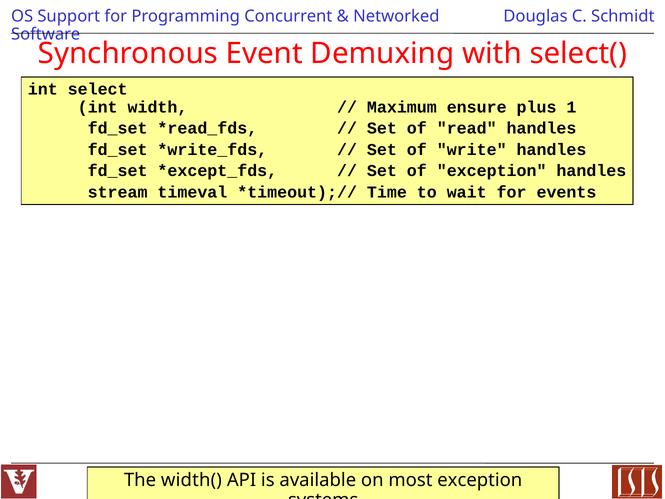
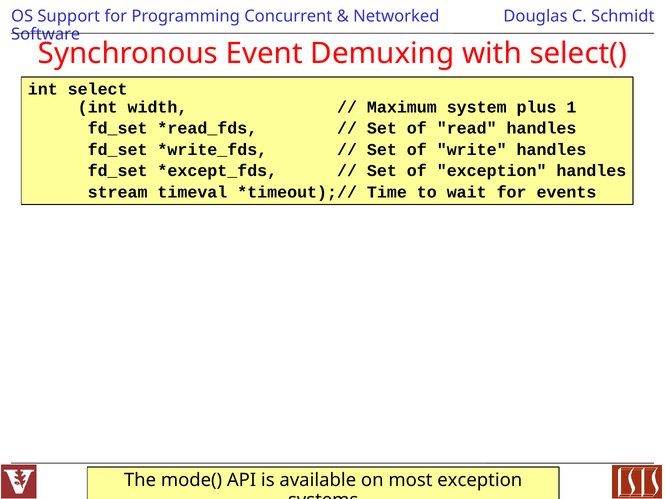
ensure: ensure -> system (477, 107)
width(: width( -> mode( (192, 480)
